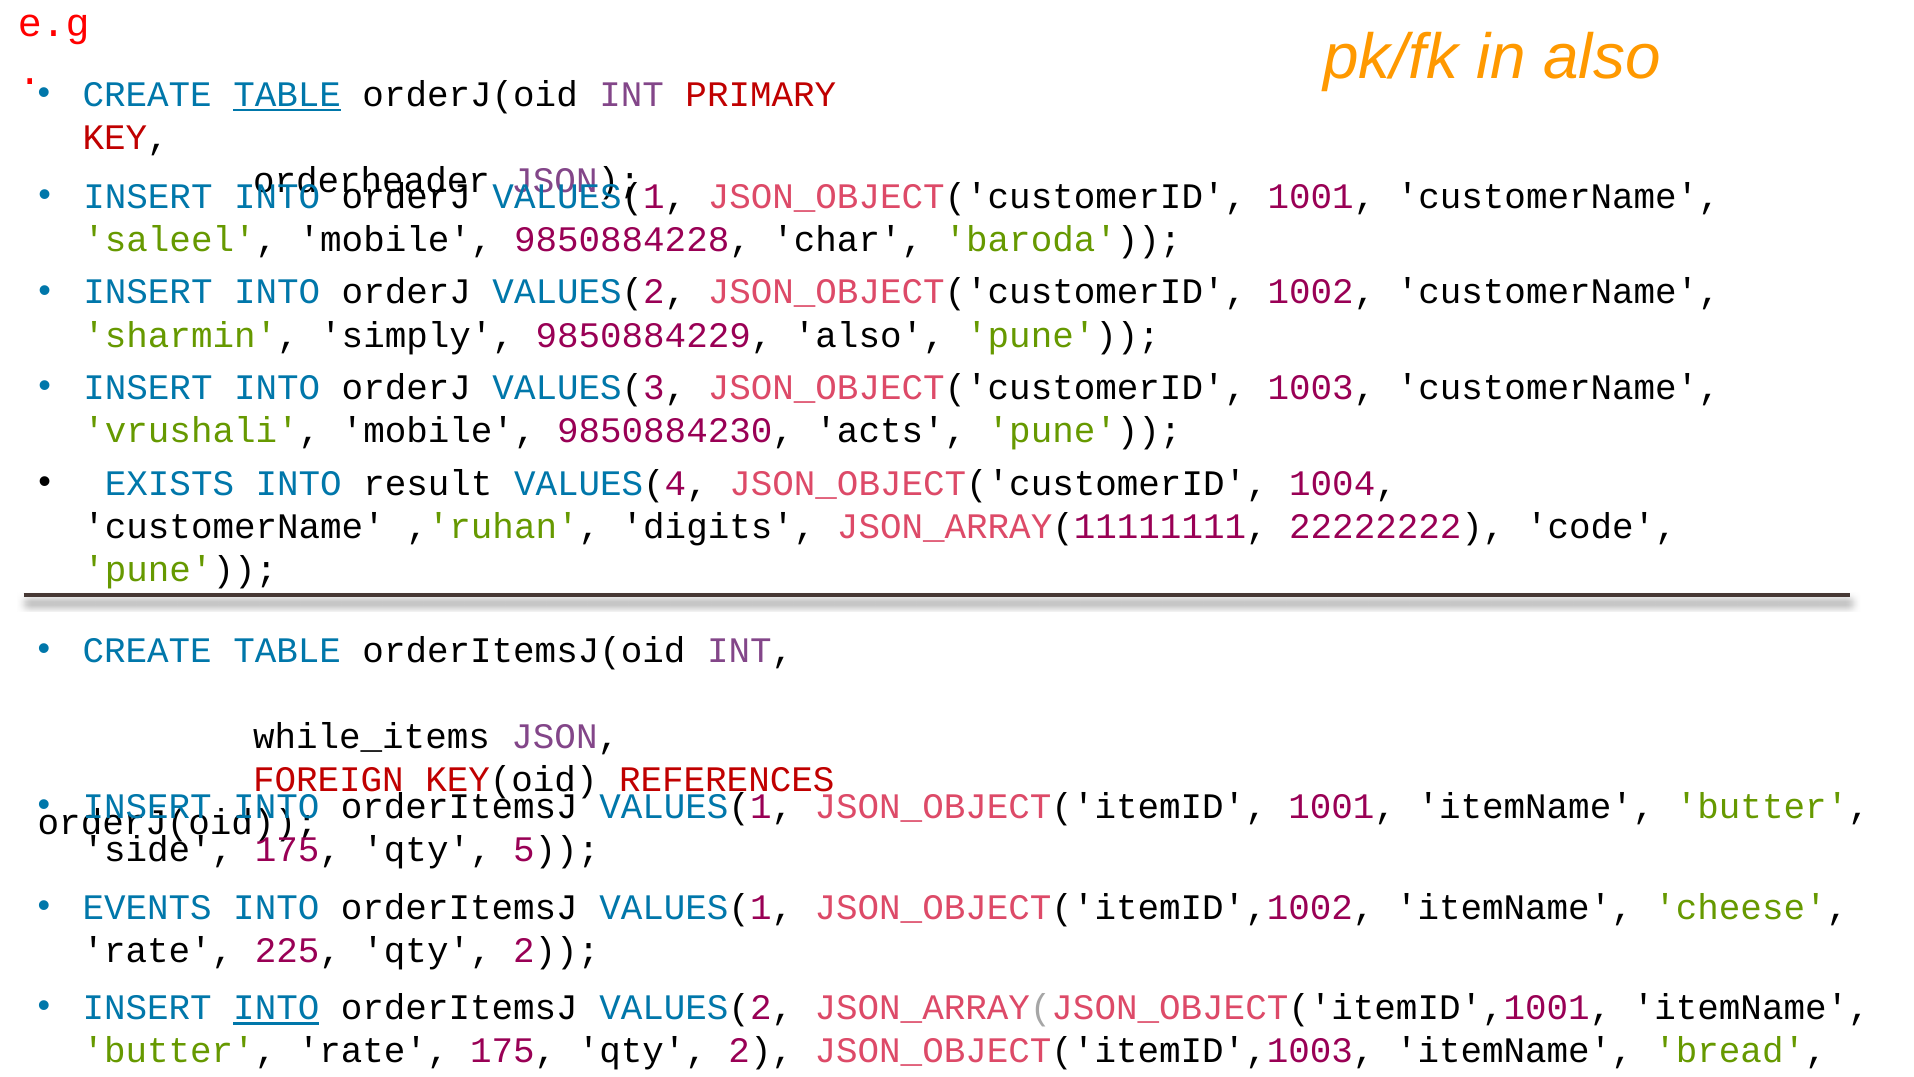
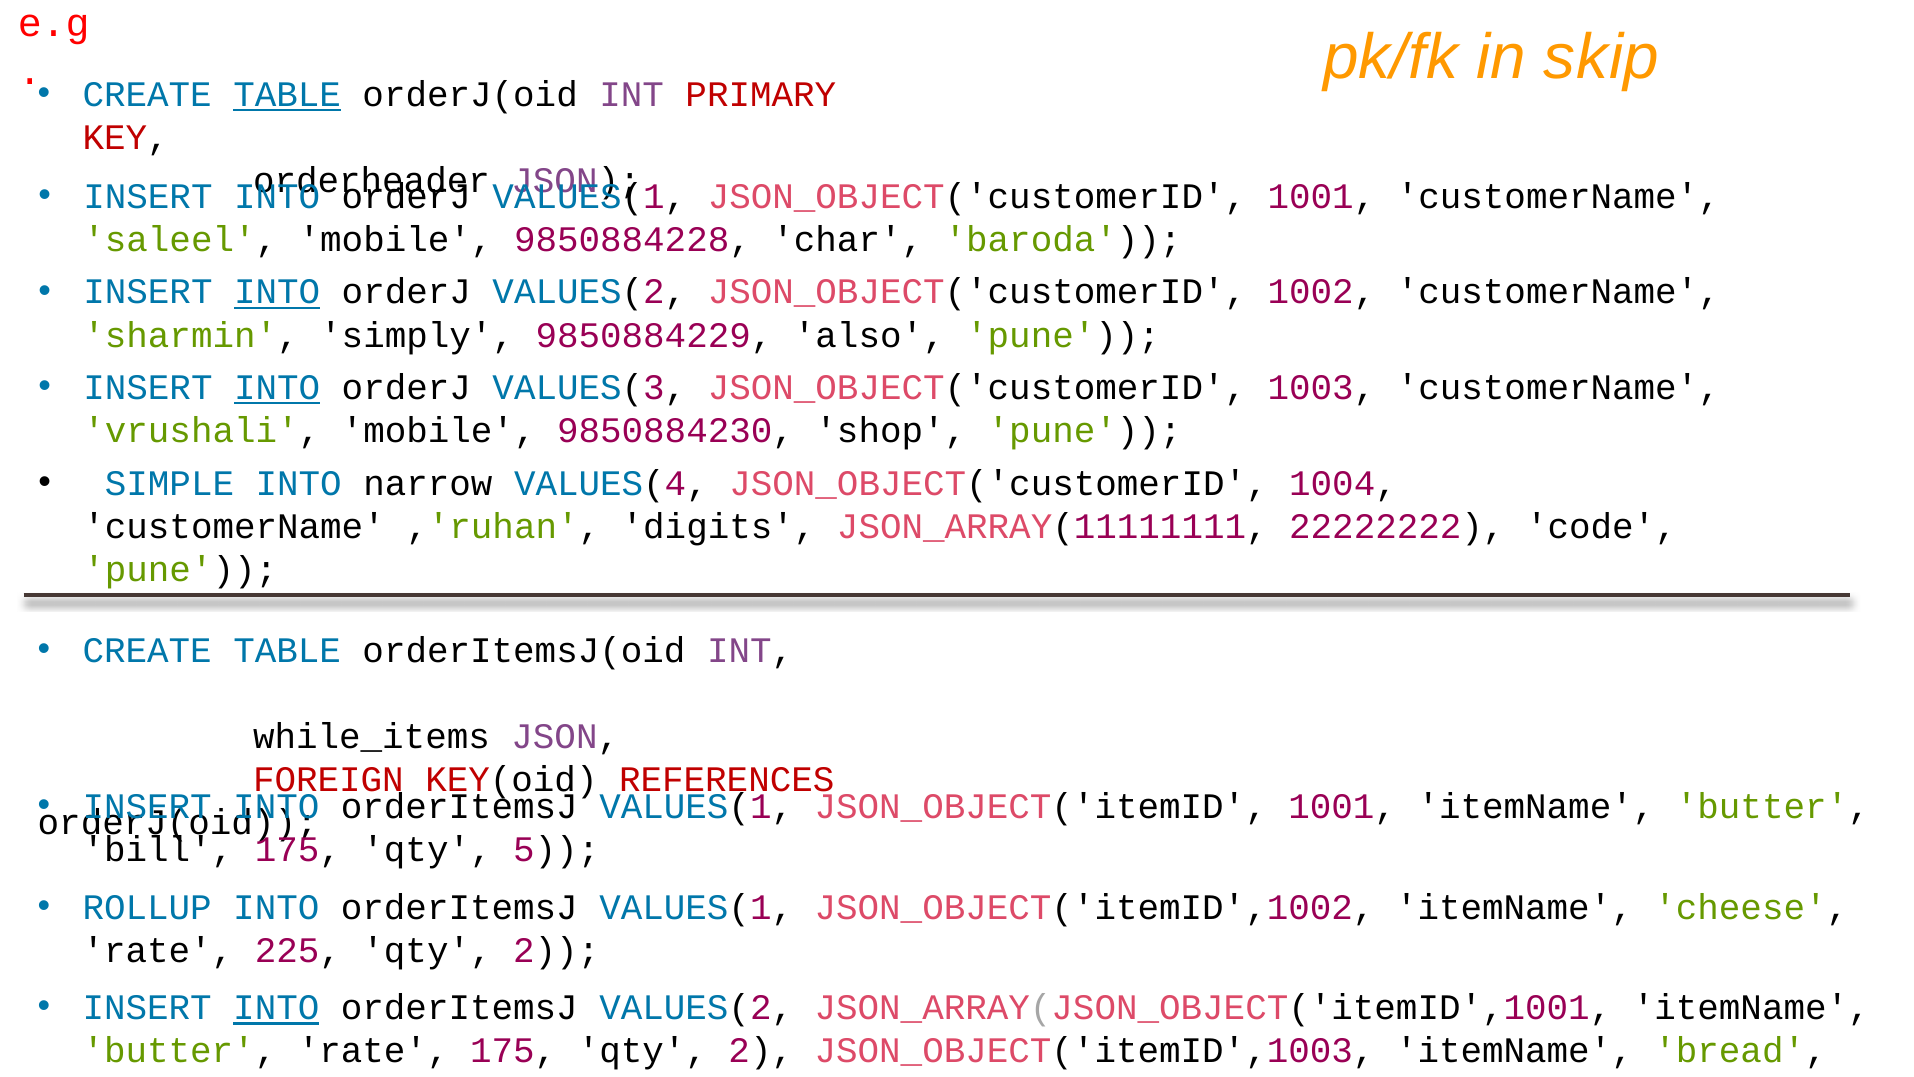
in also: also -> skip (1602, 57)
INTO underline: none -> present (277, 292)
INTO underline: none -> present (277, 388)
acts: acts -> shop (891, 431)
EXISTS: EXISTS -> SIMPLE (169, 483)
result: result -> narrow (428, 483)
side: side -> bill (158, 850)
EVENTS: EVENTS -> ROLLUP (147, 907)
